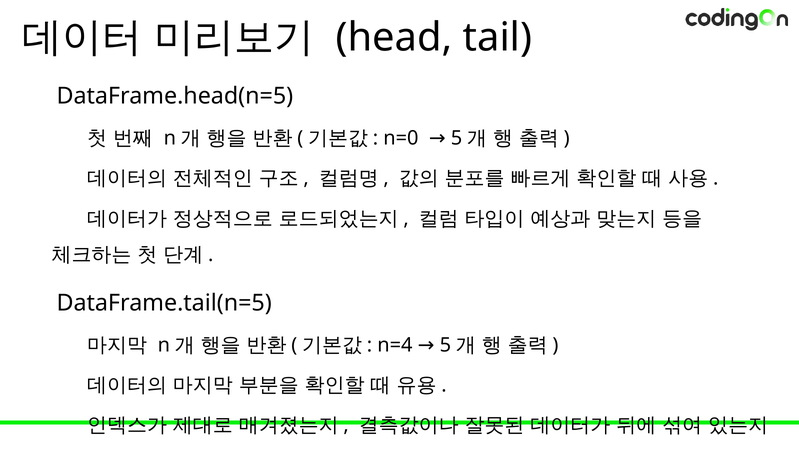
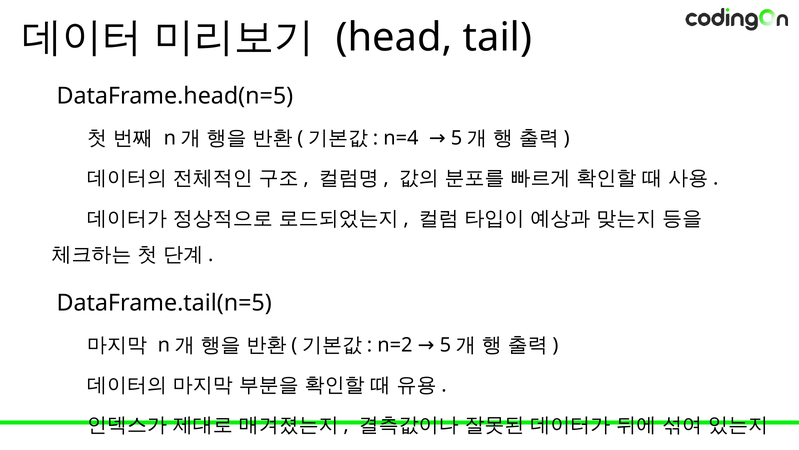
n=0: n=0 -> n=4 (401, 138)
n=4: n=4 -> n=2 (395, 345)
